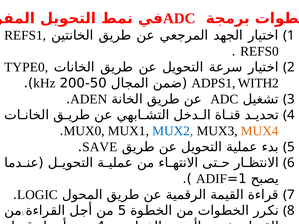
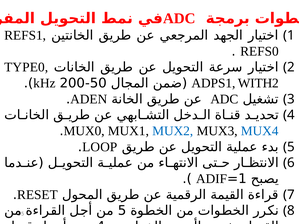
MUX4 colour: orange -> blue (260, 131)
SAVE: SAVE -> LOOP (100, 147)
LOGIC: LOGIC -> RESET (37, 195)
